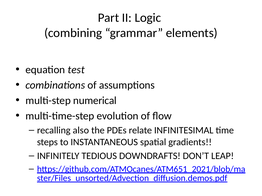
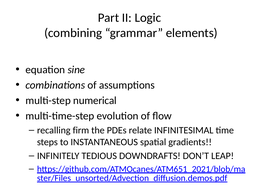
test: test -> sine (76, 70)
also: also -> firm (81, 131)
